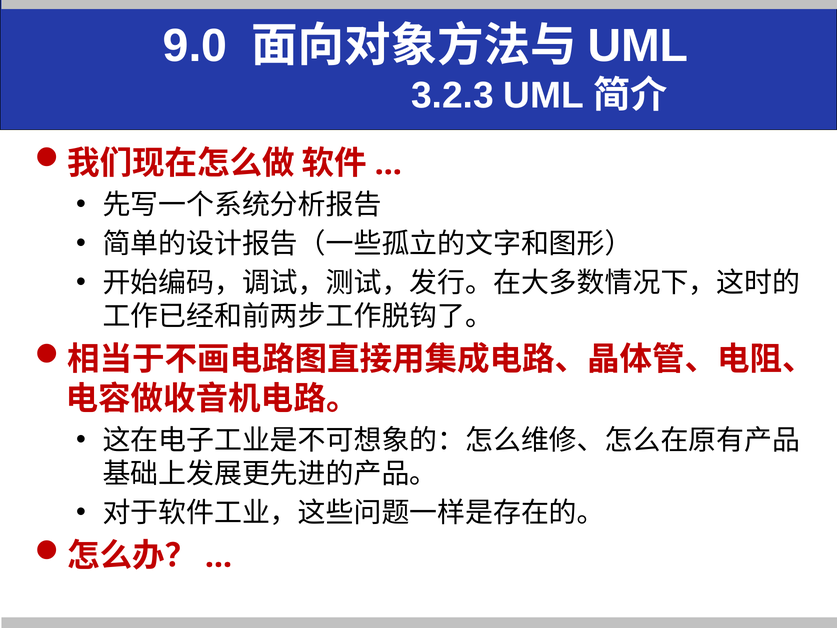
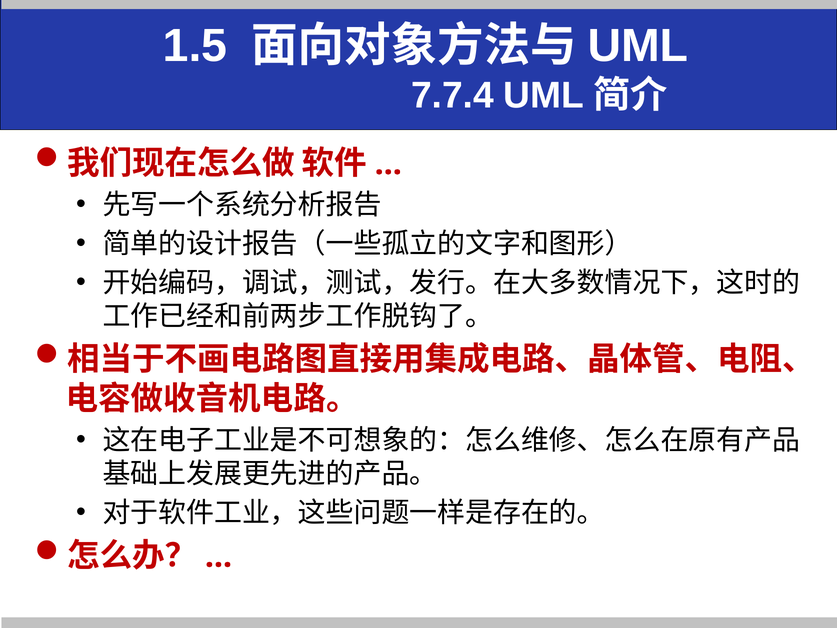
9.0: 9.0 -> 1.5 (195, 46)
3.2.3: 3.2.3 -> 7.7.4 (452, 96)
